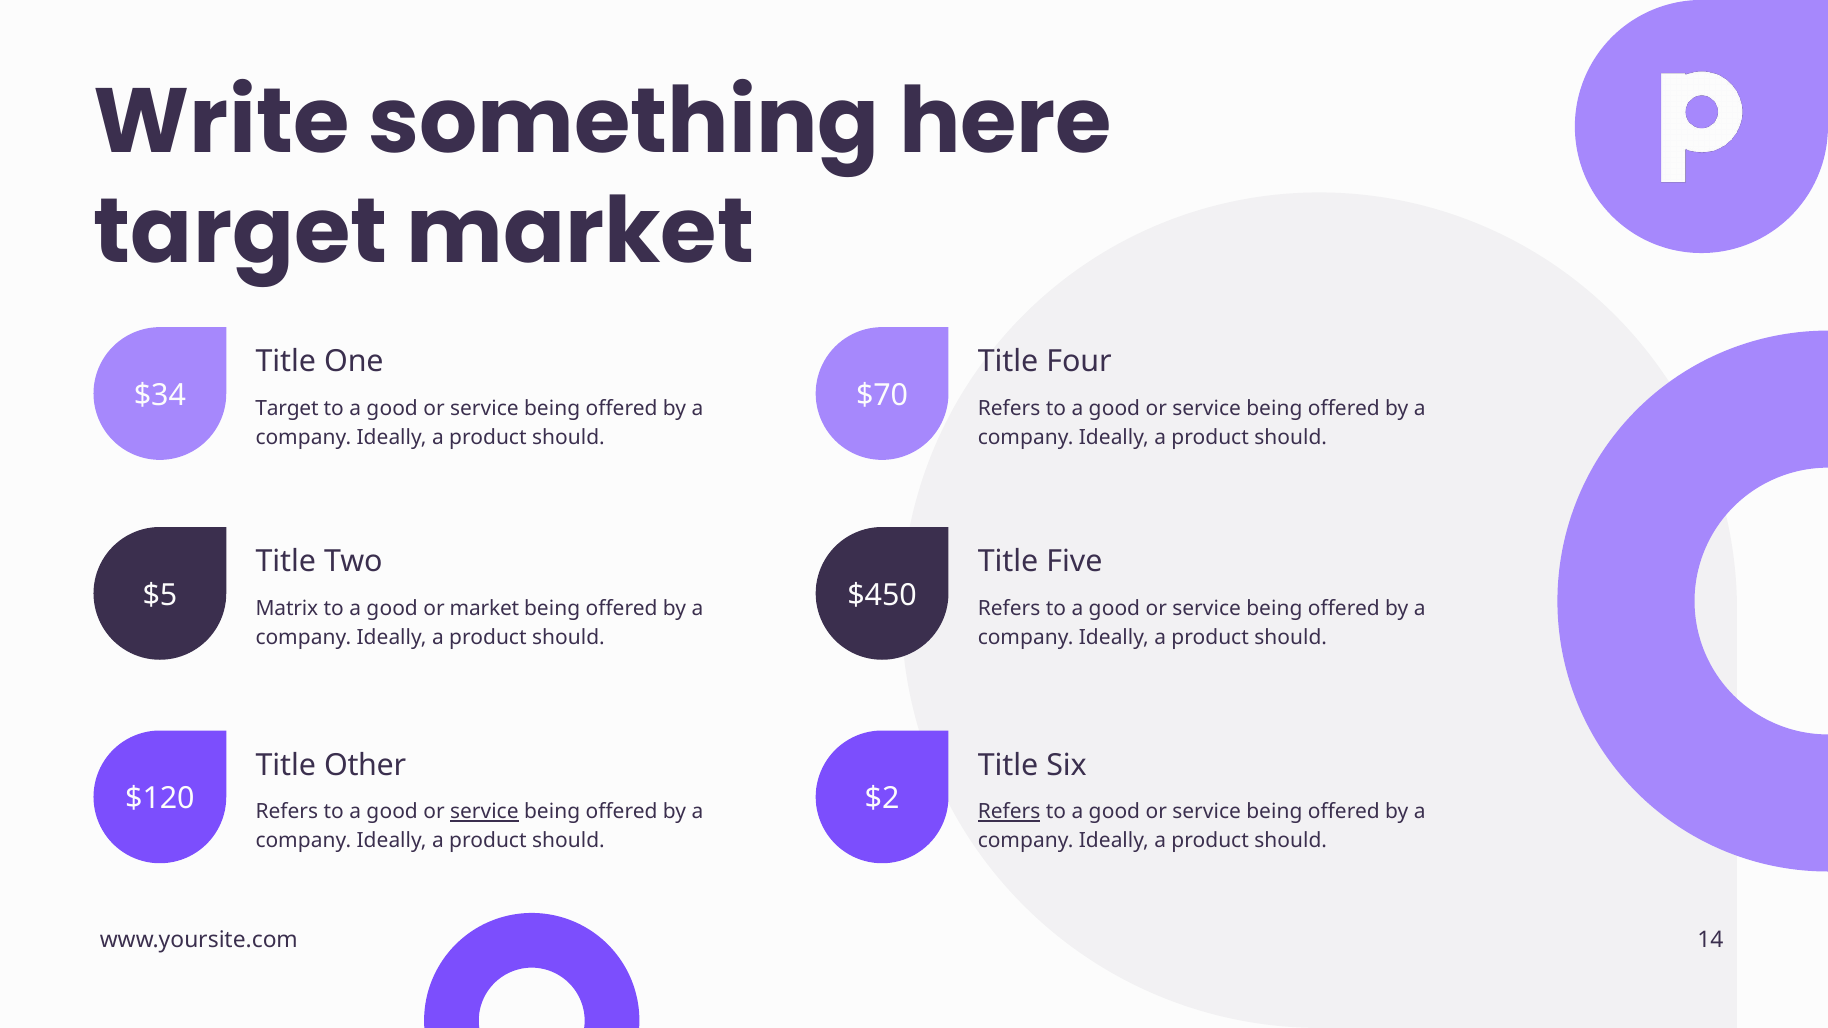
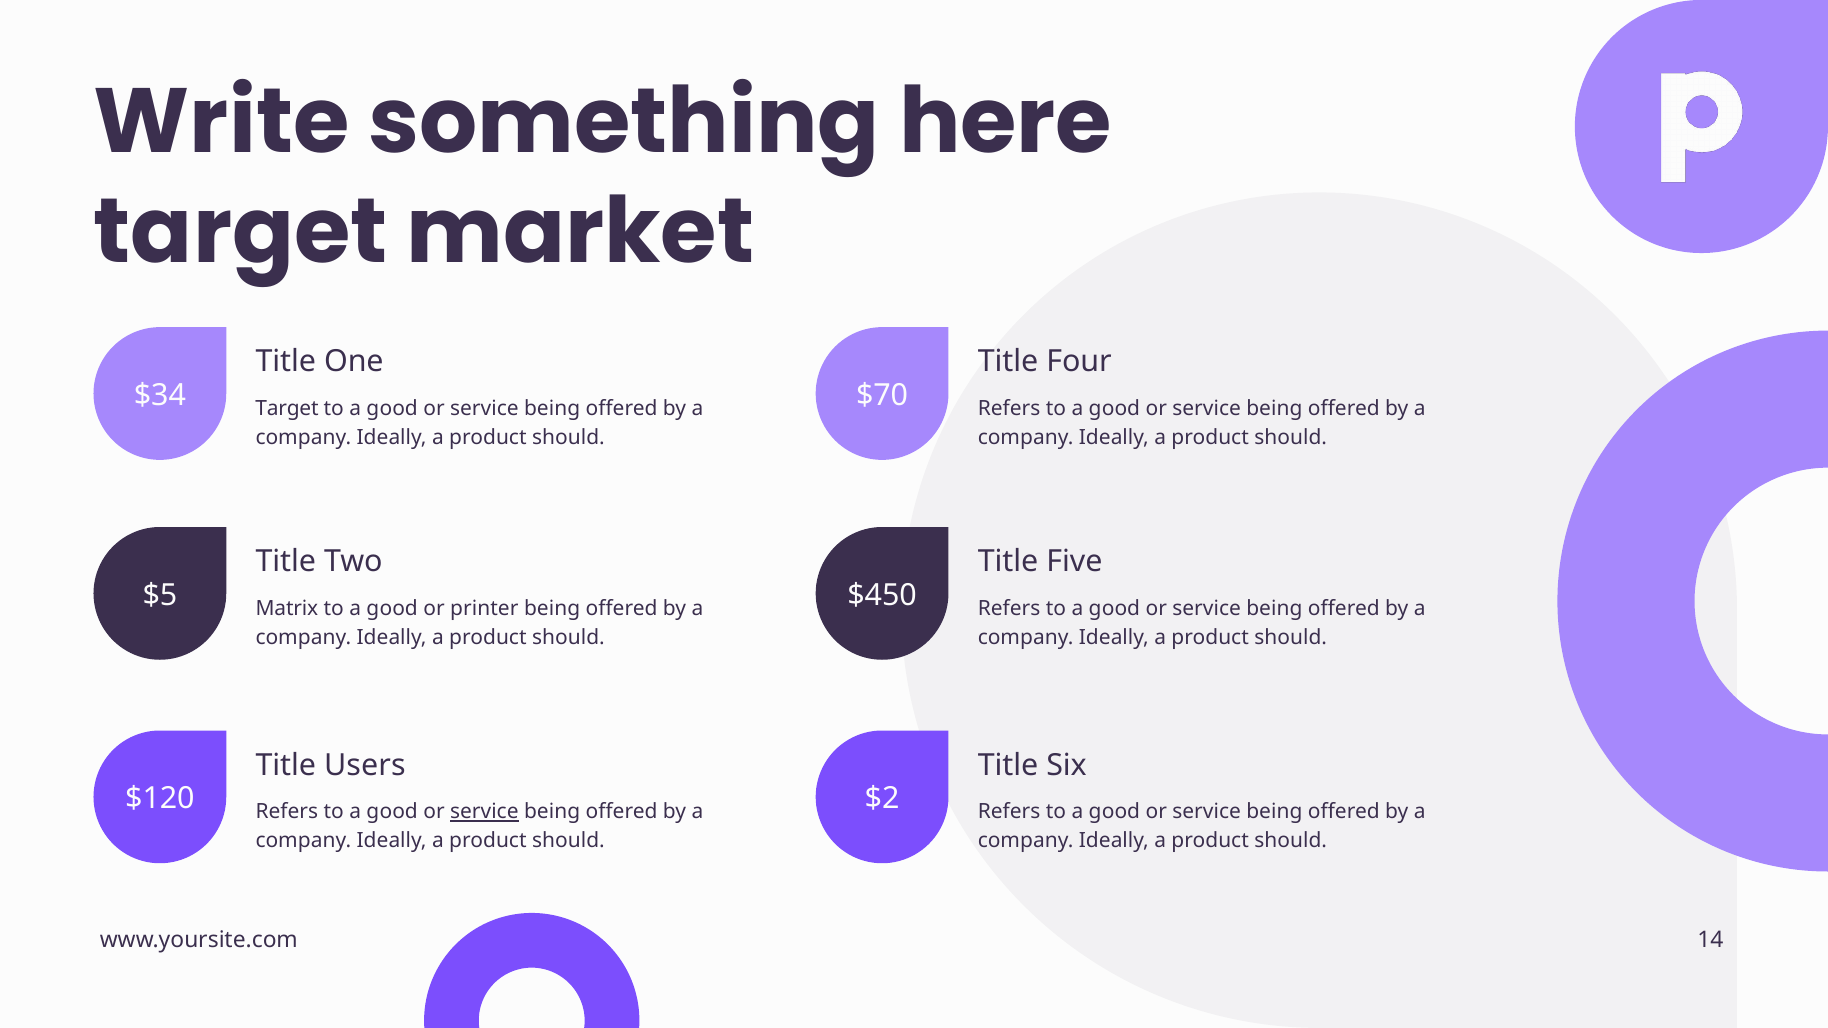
or market: market -> printer (484, 609)
Other: Other -> Users (365, 765)
Refers underline: present -> none (1009, 812)
